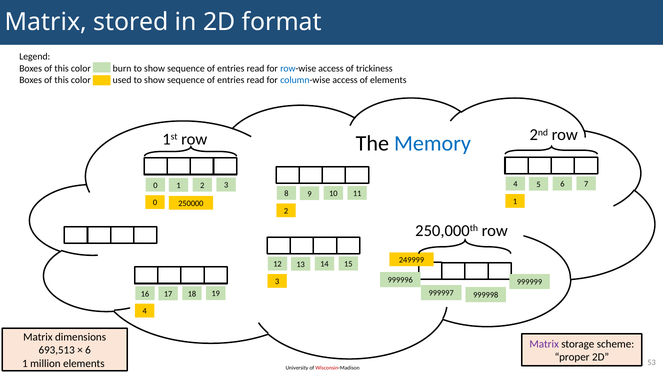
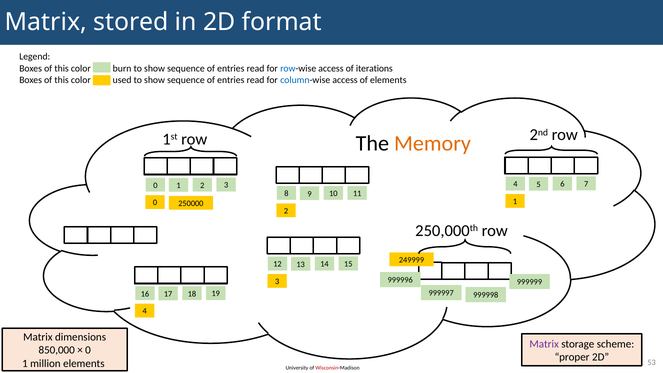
trickiness: trickiness -> iterations (374, 68)
Memory colour: blue -> orange (433, 144)
693,513: 693,513 -> 850,000 (57, 350)
6: 6 -> 0 (88, 350)
